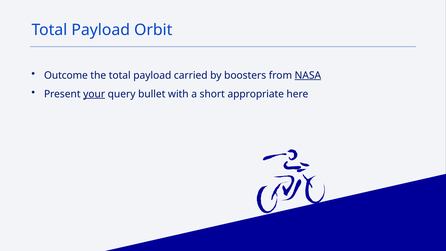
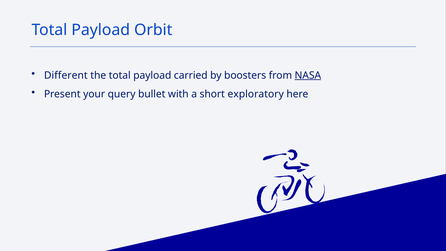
Outcome: Outcome -> Different (66, 75)
your underline: present -> none (94, 94)
appropriate: appropriate -> exploratory (256, 94)
